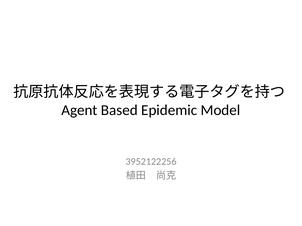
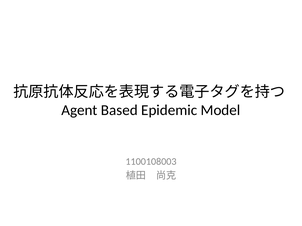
3952122256: 3952122256 -> 1100108003 (151, 162)
